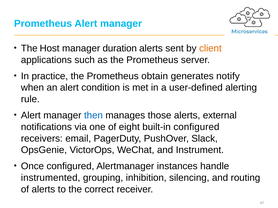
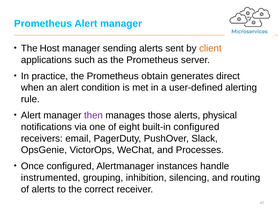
duration: duration -> sending (120, 48)
notify: notify -> direct (228, 76)
then colour: blue -> purple (93, 116)
external: external -> physical (220, 116)
Instrument: Instrument -> Processes (200, 150)
